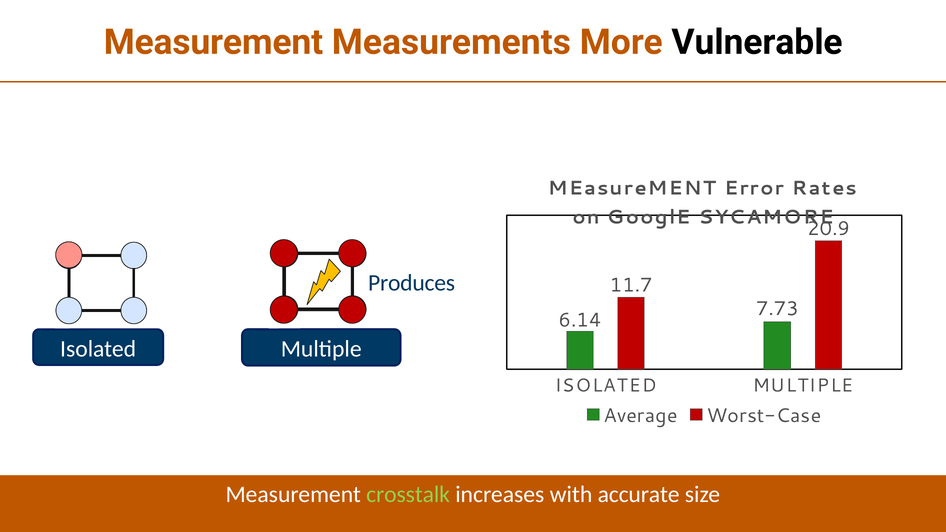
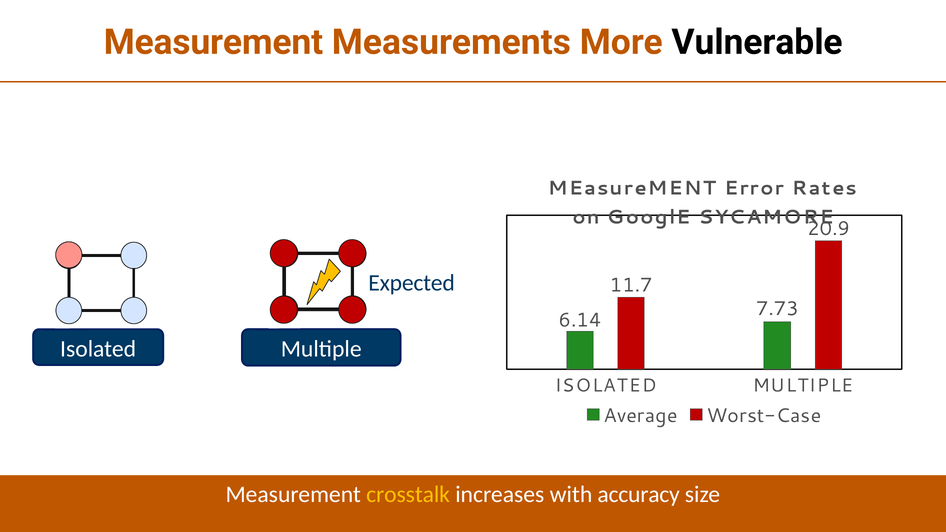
Produces: Produces -> Expected (412, 283)
crosstalk colour: light green -> yellow (408, 495)
accurate: accurate -> accuracy (639, 495)
